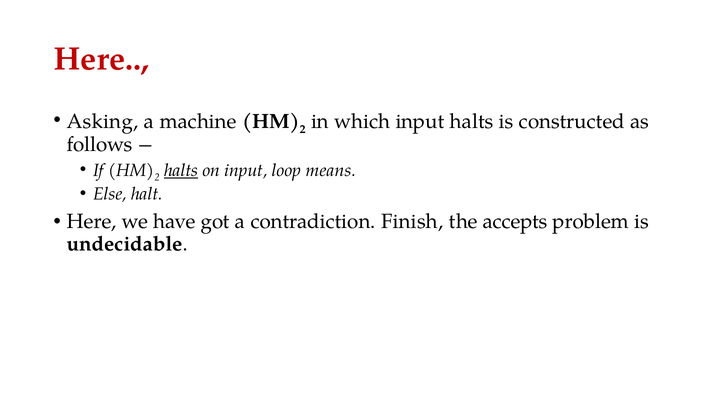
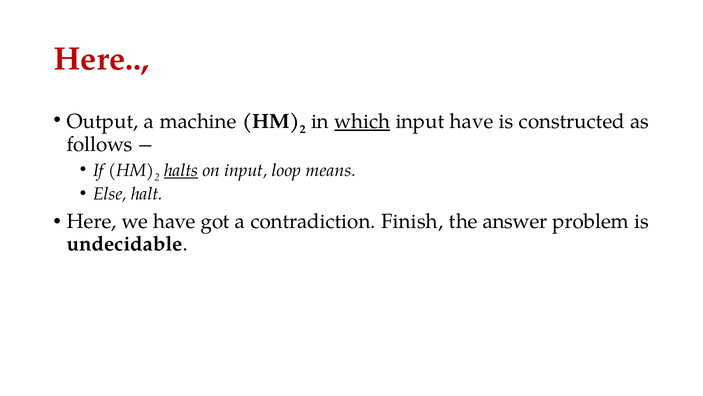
Asking: Asking -> Output (103, 121)
which underline: none -> present (362, 121)
input halts: halts -> have (472, 121)
accepts: accepts -> answer (515, 221)
